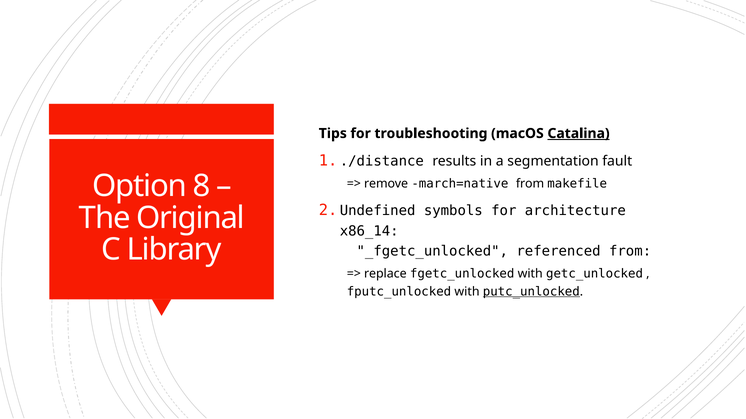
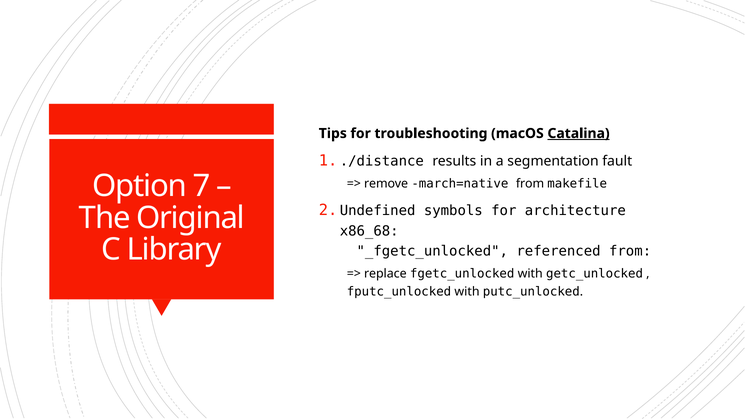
8: 8 -> 7 (202, 186)
x86_14: x86_14 -> x86_68 (369, 231)
putc_unlocked underline: present -> none (531, 292)
